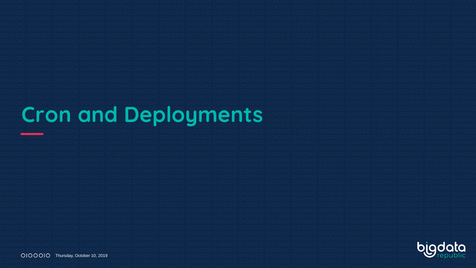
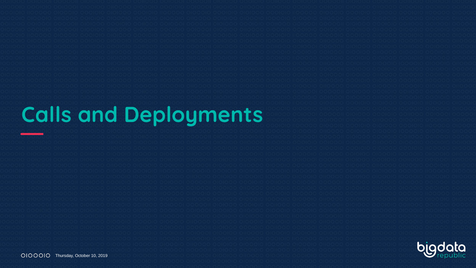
Cron: Cron -> Calls (46, 115)
